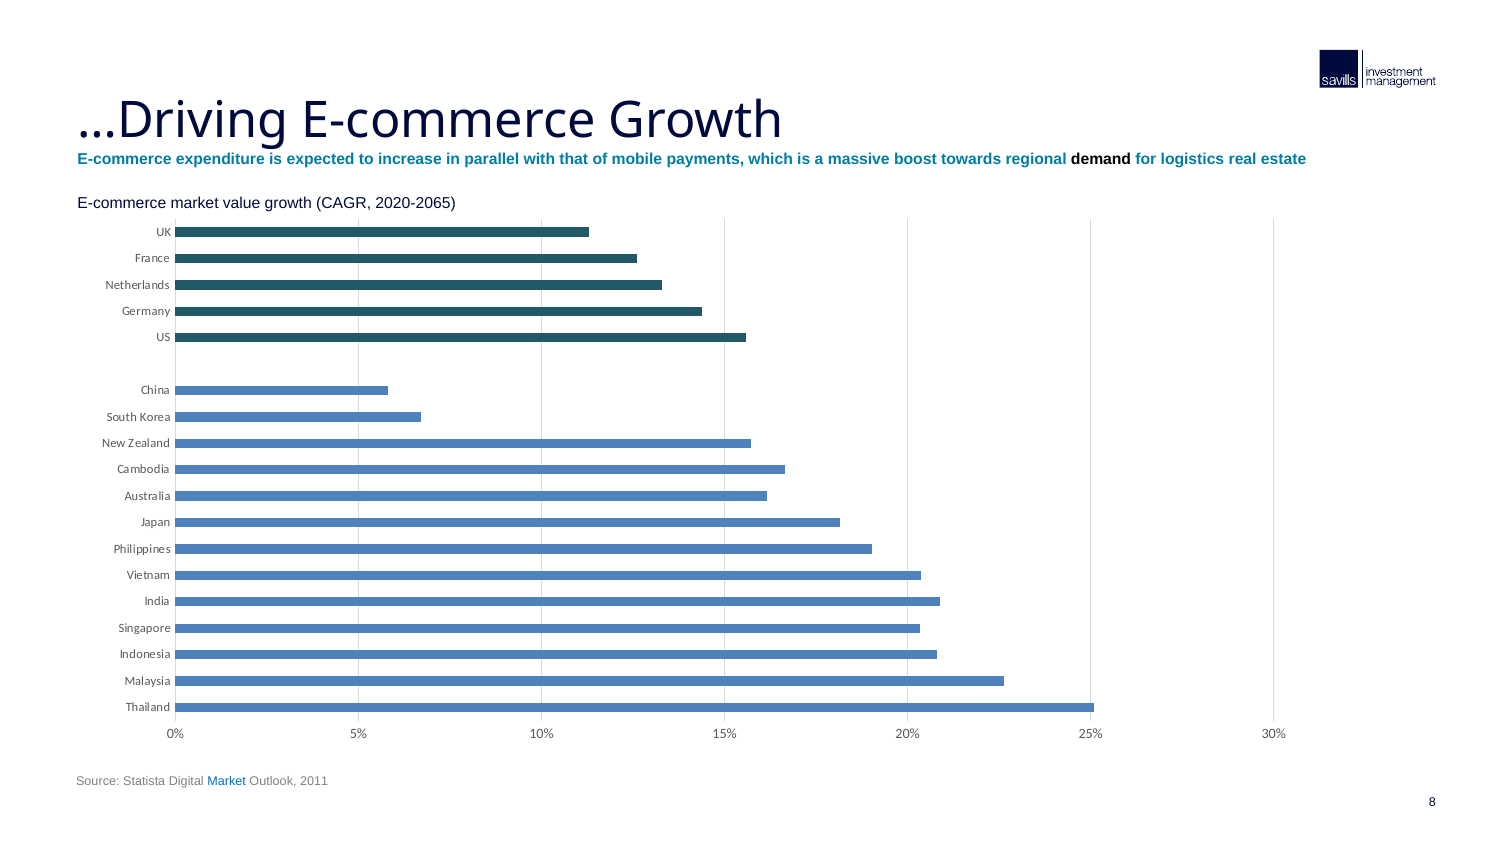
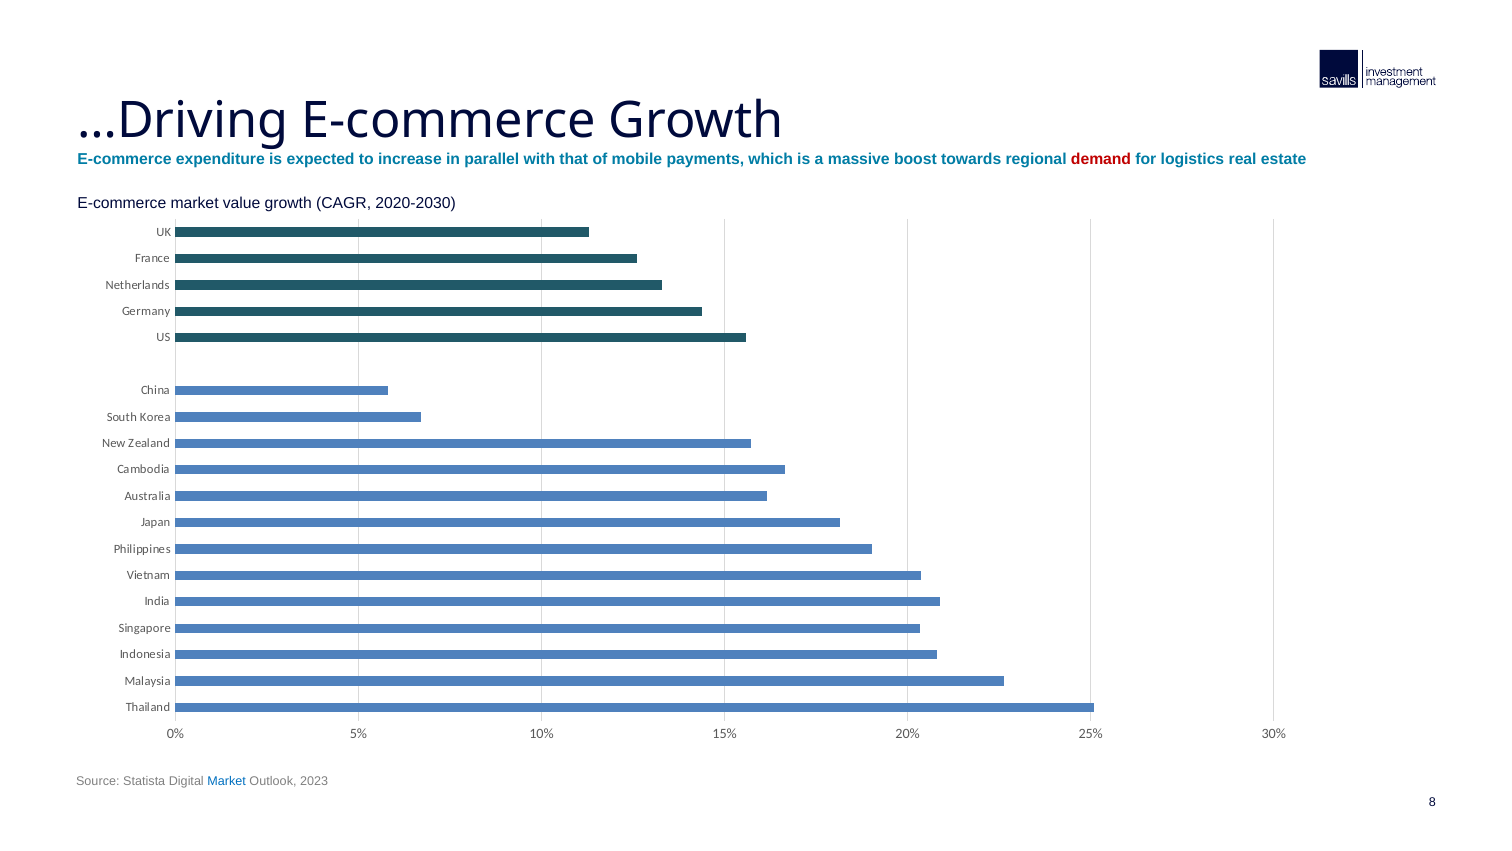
demand colour: black -> red (1101, 159)
2020-2065: 2020-2065 -> 2020-2030 (416, 203)
2011: 2011 -> 2023 (314, 780)
